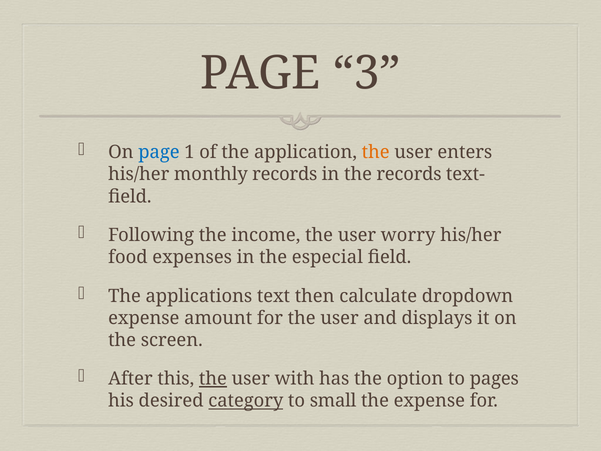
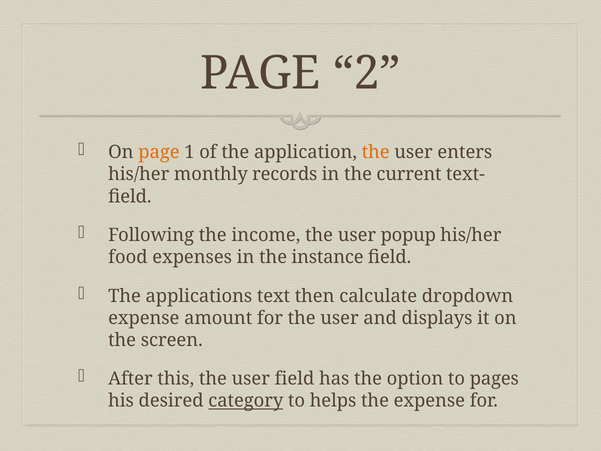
3: 3 -> 2 (367, 73)
page colour: blue -> orange (159, 152)
the records: records -> current (409, 174)
worry: worry -> popup (408, 235)
especial: especial -> instance (328, 257)
the underline: present -> none (213, 379)
user with: with -> field (295, 379)
small: small -> helps (333, 401)
